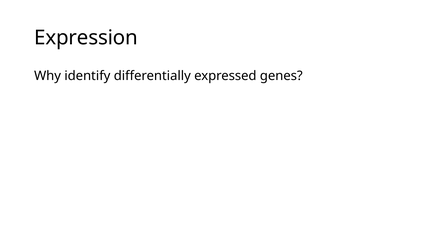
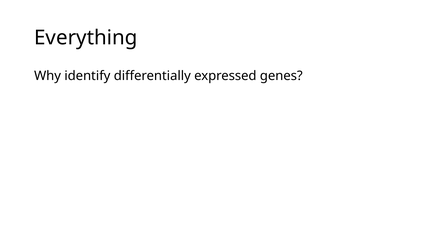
Expression: Expression -> Everything (86, 38)
